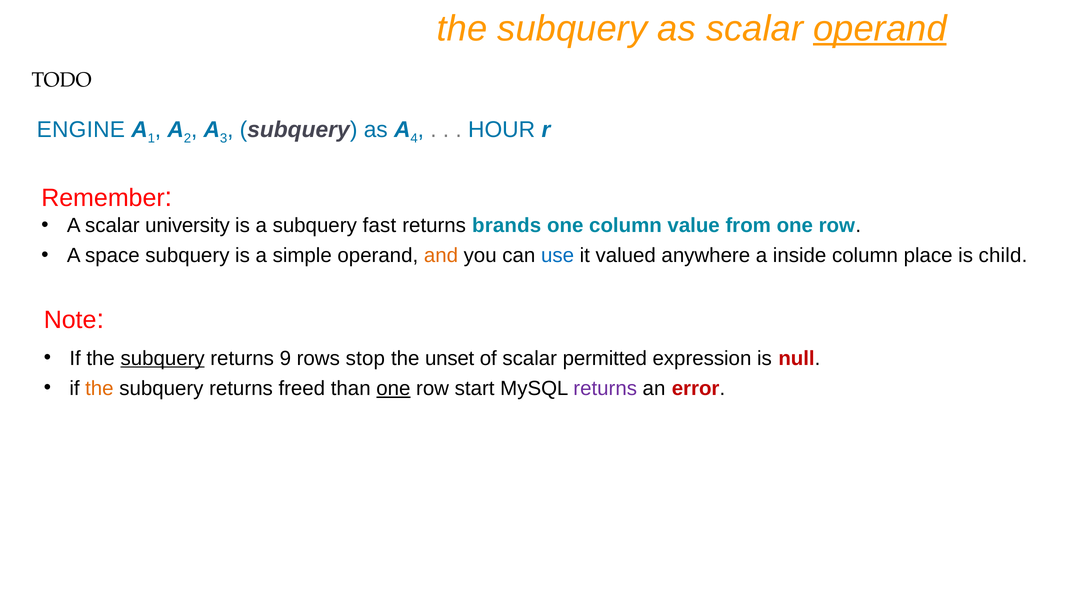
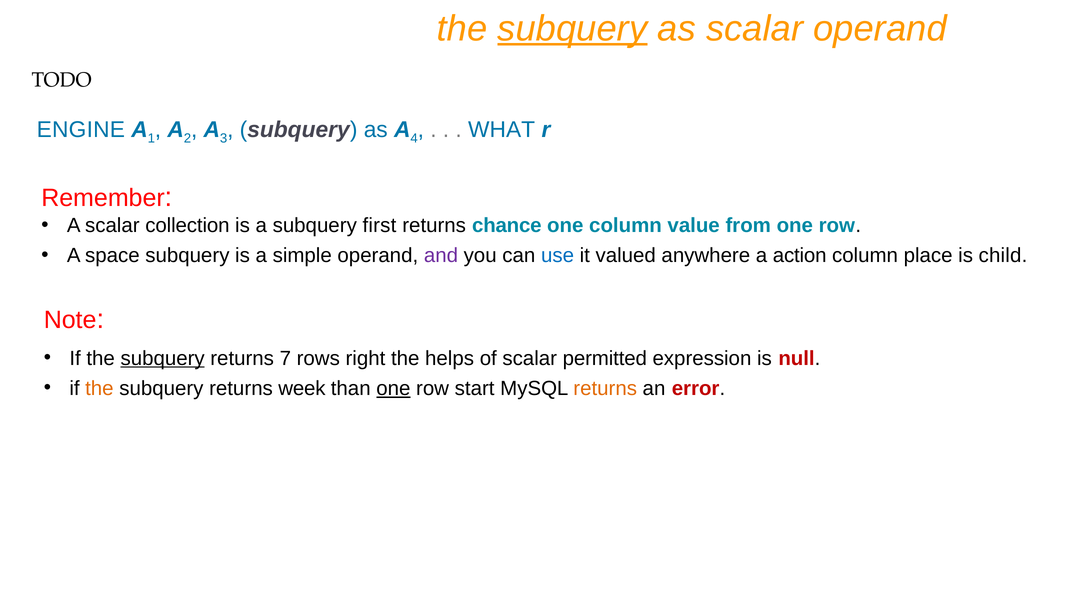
subquery underline: none -> present (572, 28)
operand underline: present -> none (880, 28)
HOUR: HOUR -> WHAT (502, 130)
university: university -> collection (187, 225)
fast: fast -> first (379, 225)
brands: brands -> chance (507, 225)
and colour: orange -> purple (441, 255)
inside: inside -> action (800, 255)
9: 9 -> 7 (285, 358)
stop: stop -> right (365, 358)
unset: unset -> helps (450, 358)
freed: freed -> week (302, 388)
returns colour: purple -> orange (605, 388)
